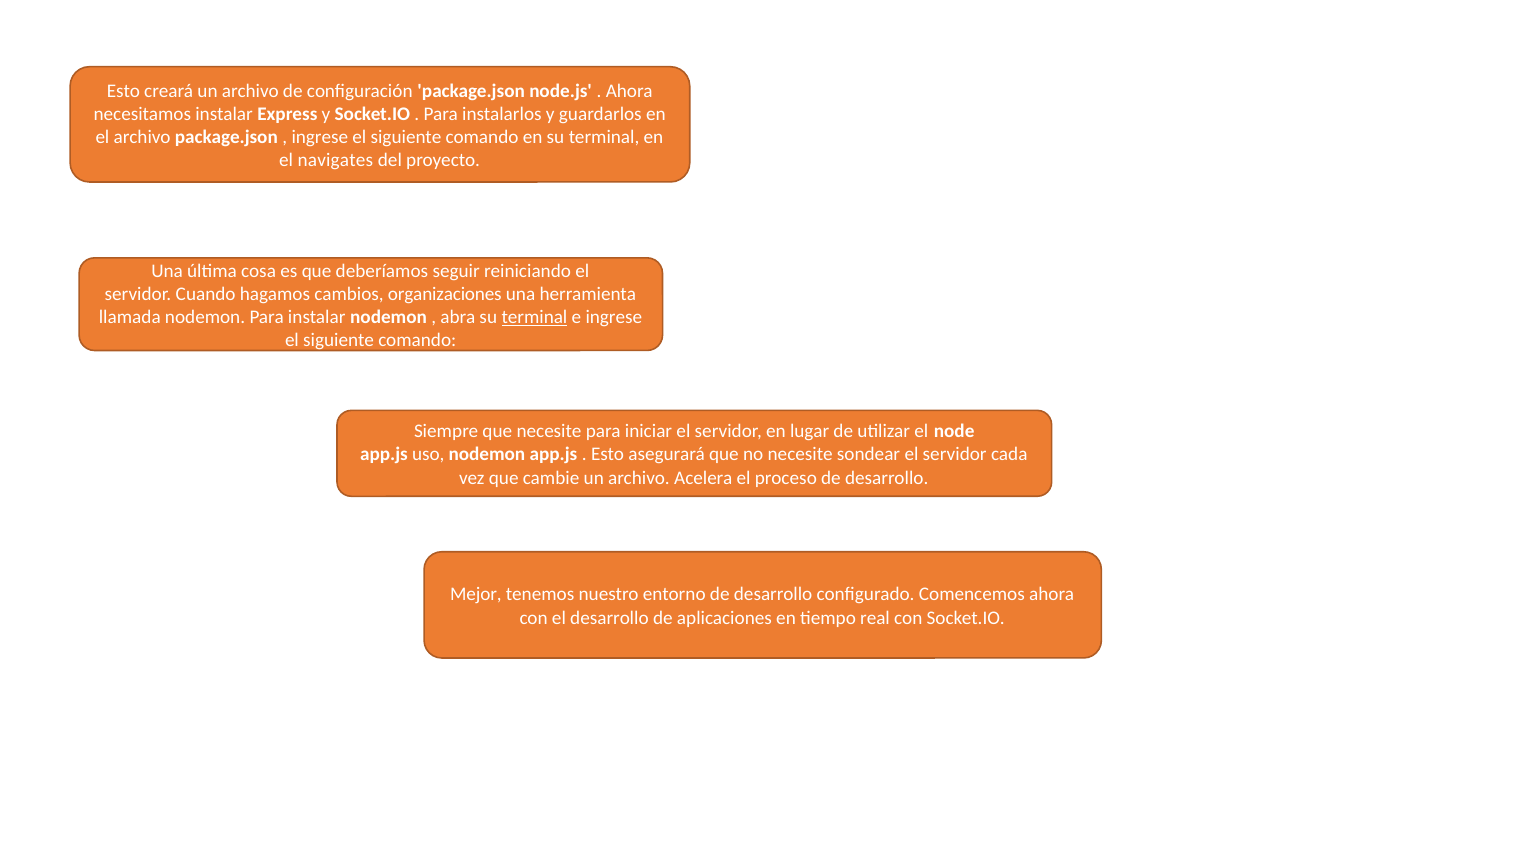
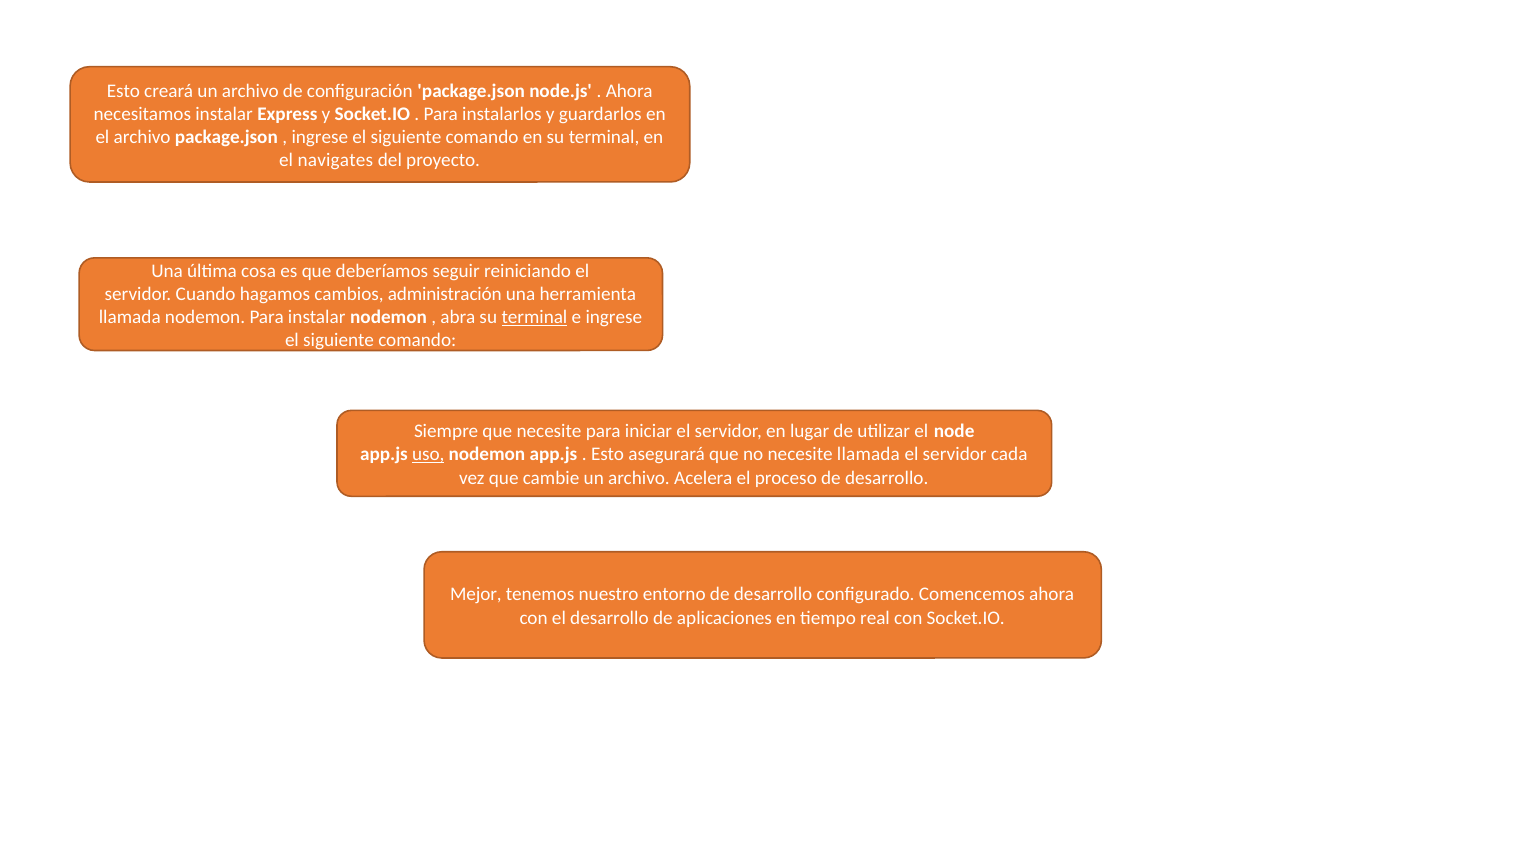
organizaciones: organizaciones -> administración (445, 294)
uso underline: none -> present (428, 455)
necesite sondear: sondear -> llamada (868, 455)
